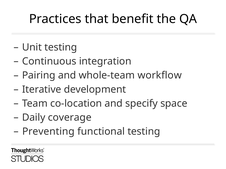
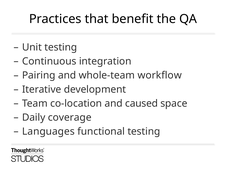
specify: specify -> caused (142, 104)
Preventing: Preventing -> Languages (48, 132)
